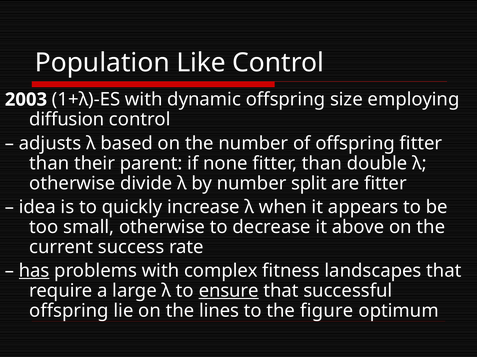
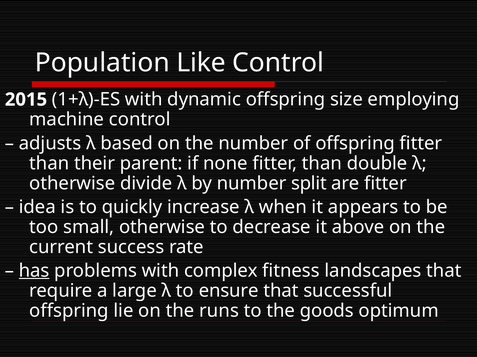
2003: 2003 -> 2015 (26, 100)
diffusion: diffusion -> machine (67, 120)
ensure underline: present -> none (229, 291)
lines: lines -> runs (219, 311)
figure: figure -> goods (327, 311)
